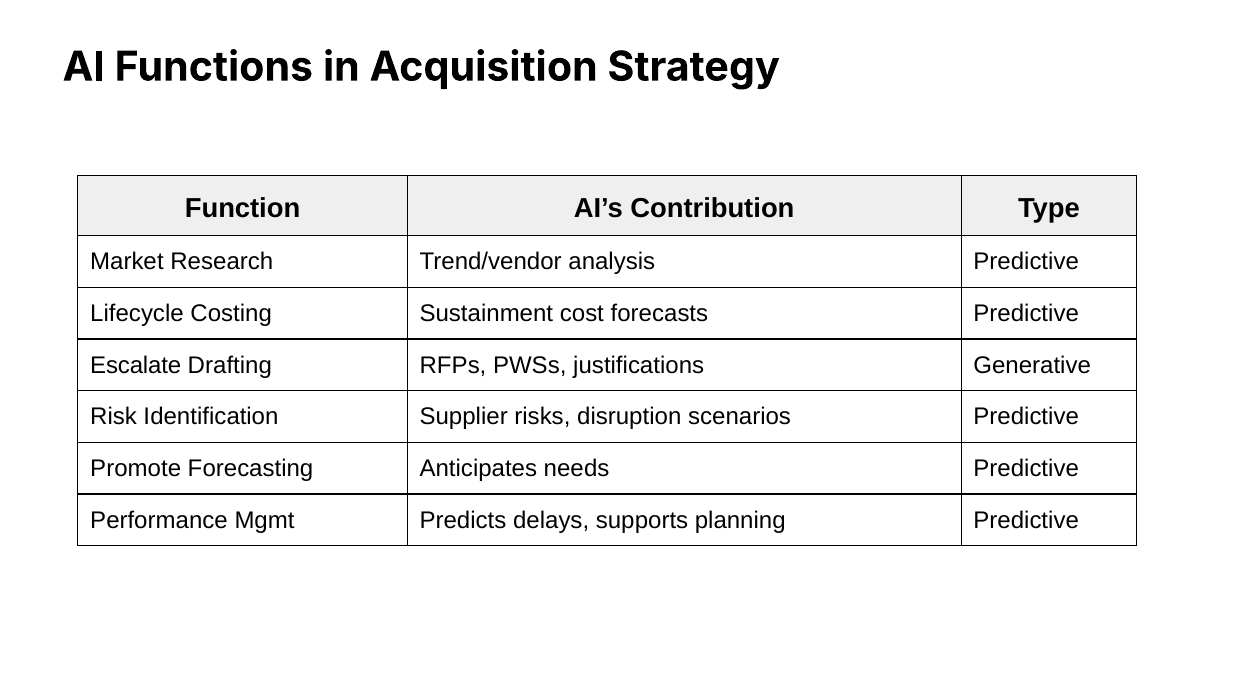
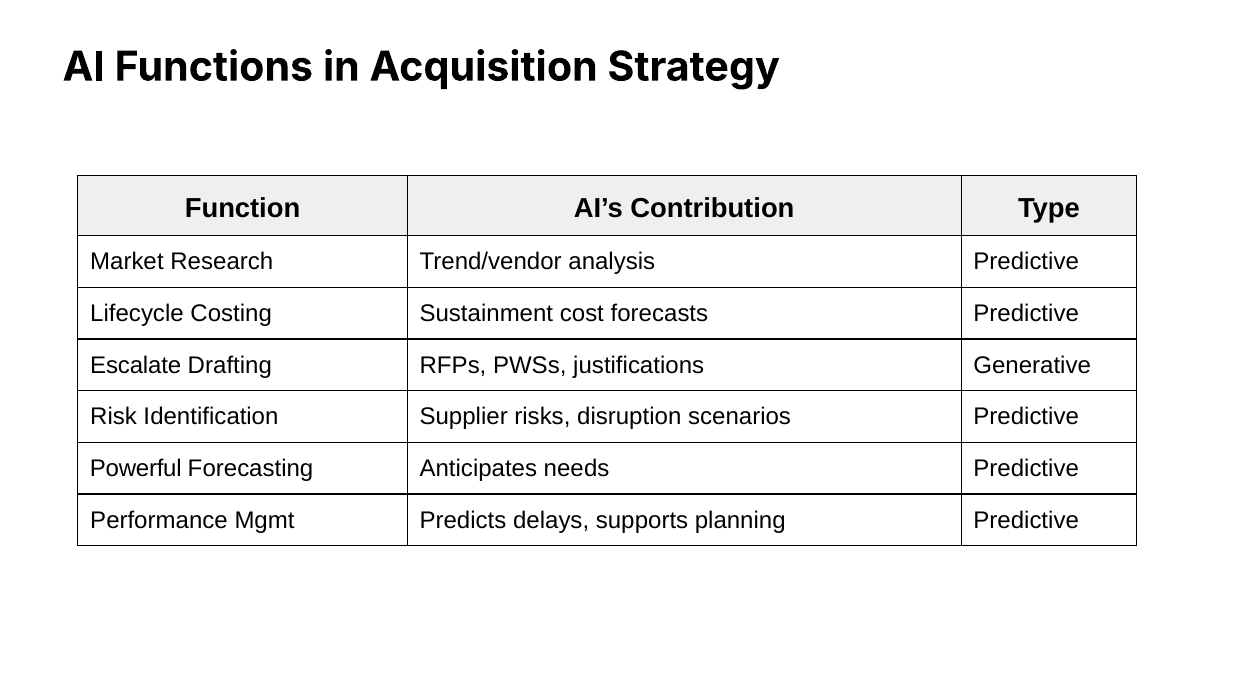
Promote: Promote -> Powerful (136, 468)
